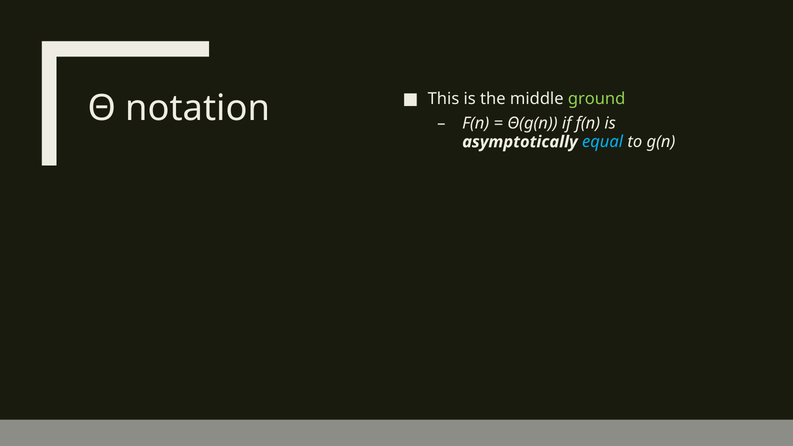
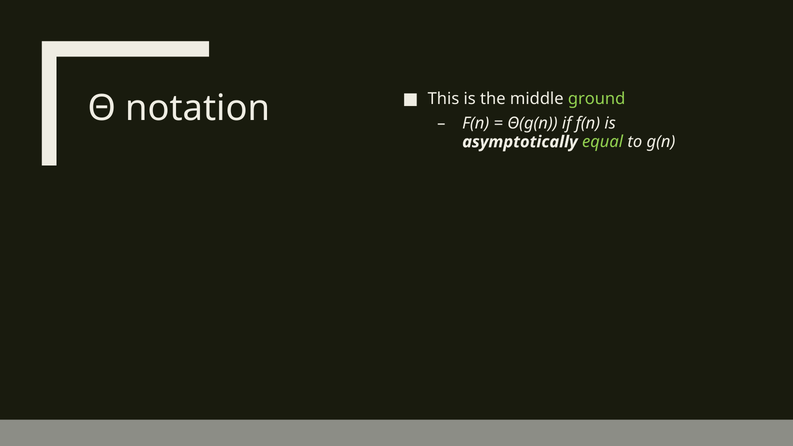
equal colour: light blue -> light green (603, 142)
